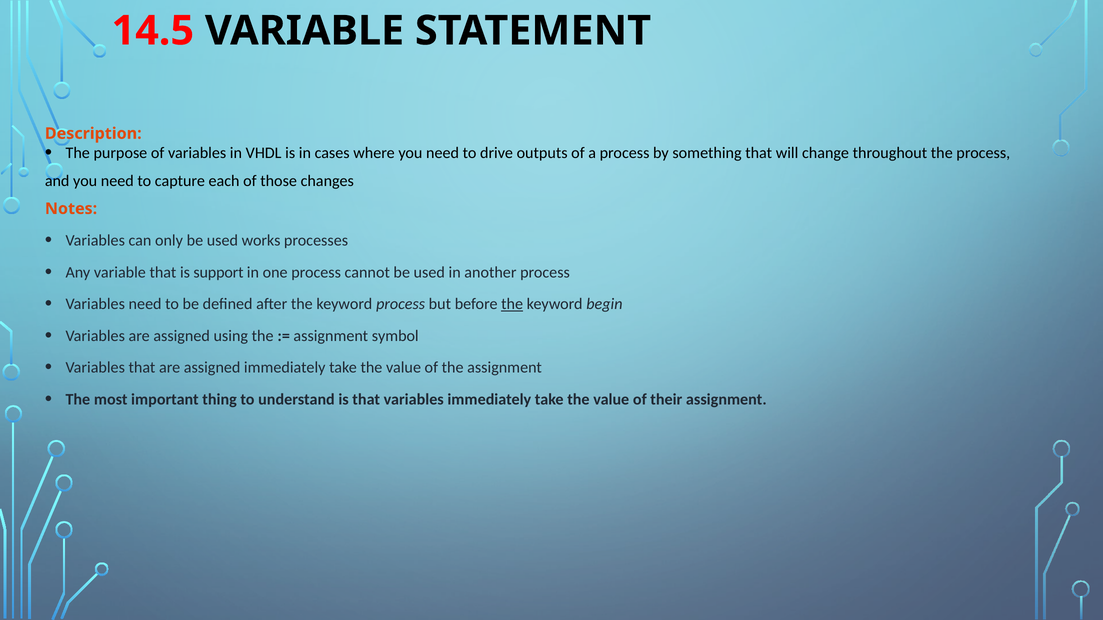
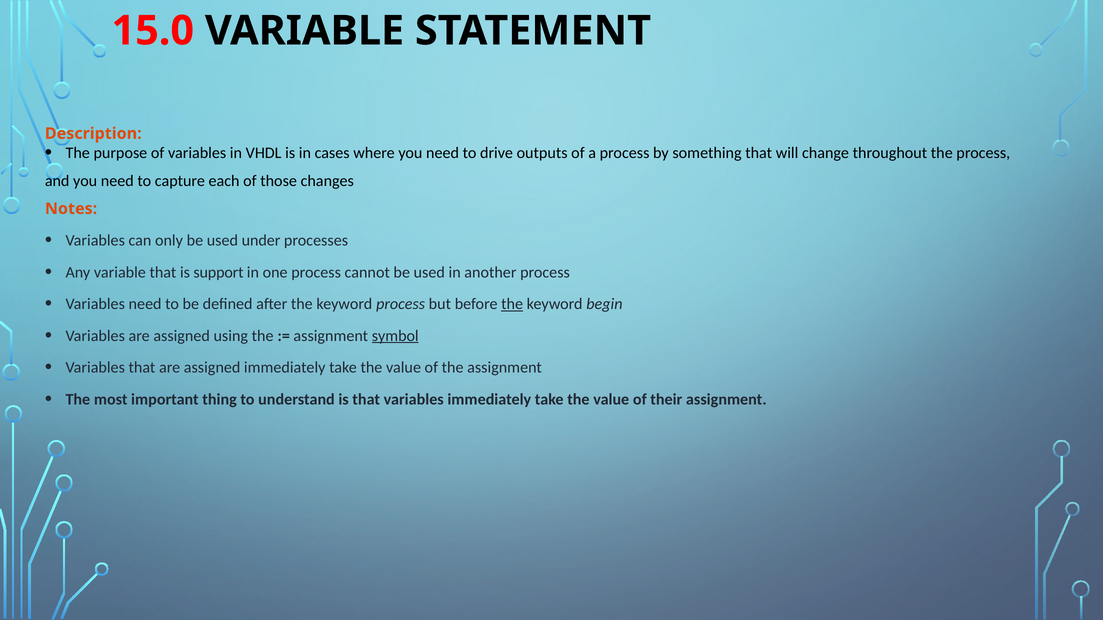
14.5: 14.5 -> 15.0 (153, 31)
works: works -> under (261, 241)
symbol underline: none -> present (395, 336)
